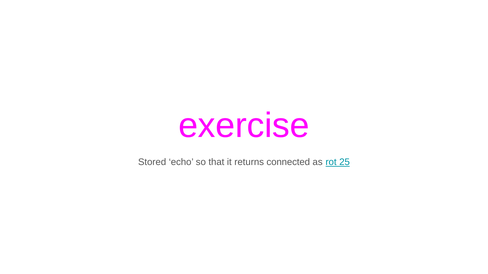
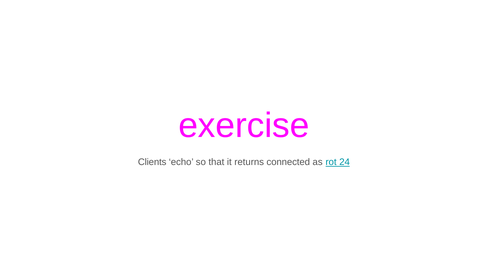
Stored: Stored -> Clients (152, 163)
25: 25 -> 24 (345, 163)
